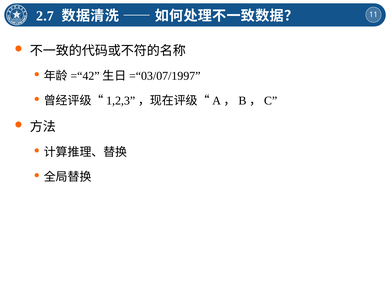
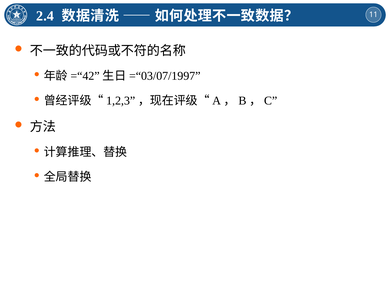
2.7: 2.7 -> 2.4 (45, 16)
